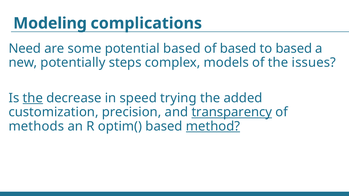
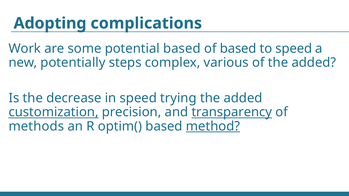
Modeling: Modeling -> Adopting (50, 23)
Need: Need -> Work (25, 49)
to based: based -> speed (294, 49)
models: models -> various (226, 63)
of the issues: issues -> added (314, 63)
the underline: present -> none (33, 98)
customization underline: none -> present (54, 112)
